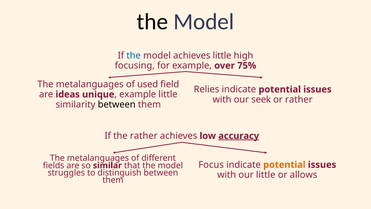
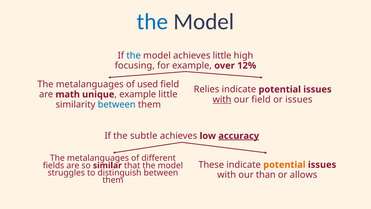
the colour: black -> blue (152, 22)
75%: 75% -> 12% (247, 65)
ideas: ideas -> math (68, 94)
with underline: none -> present (222, 99)
our seek: seek -> field (261, 99)
or rather: rather -> issues (299, 99)
between colour: black -> blue (117, 104)
the rather: rather -> subtle (144, 136)
Focus: Focus -> These (211, 165)
our little: little -> than (266, 175)
